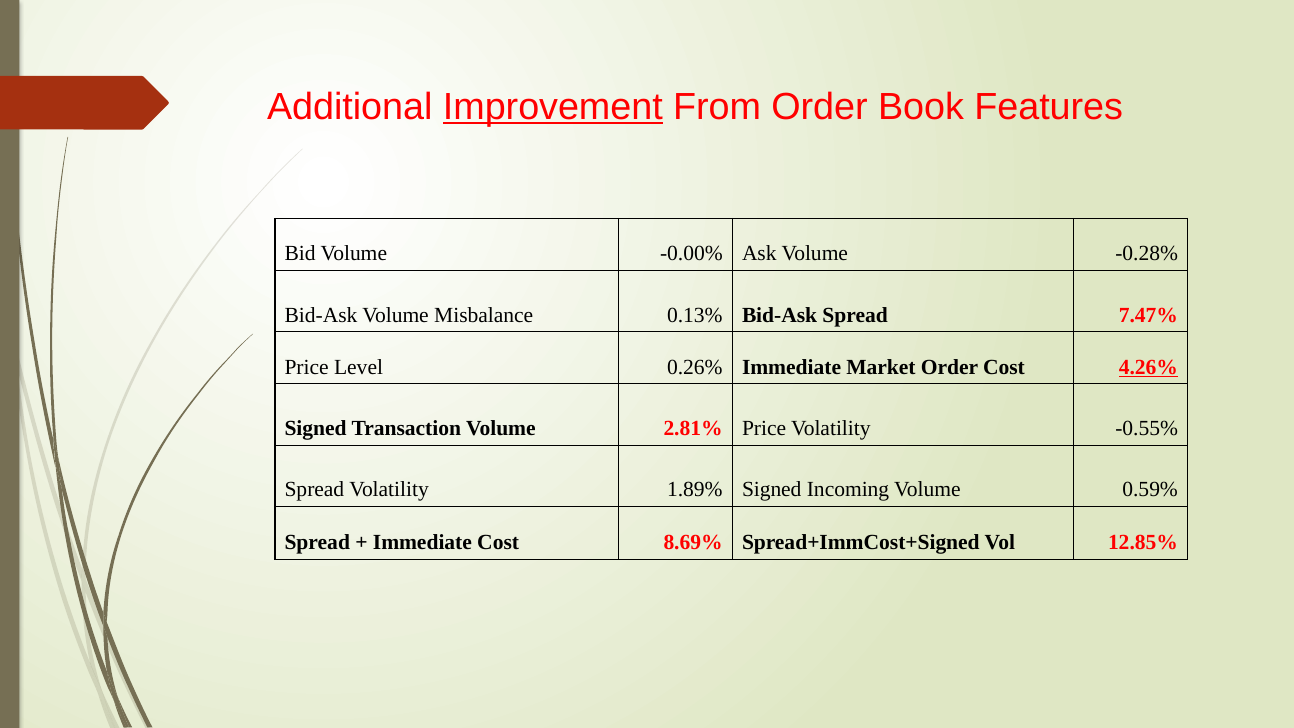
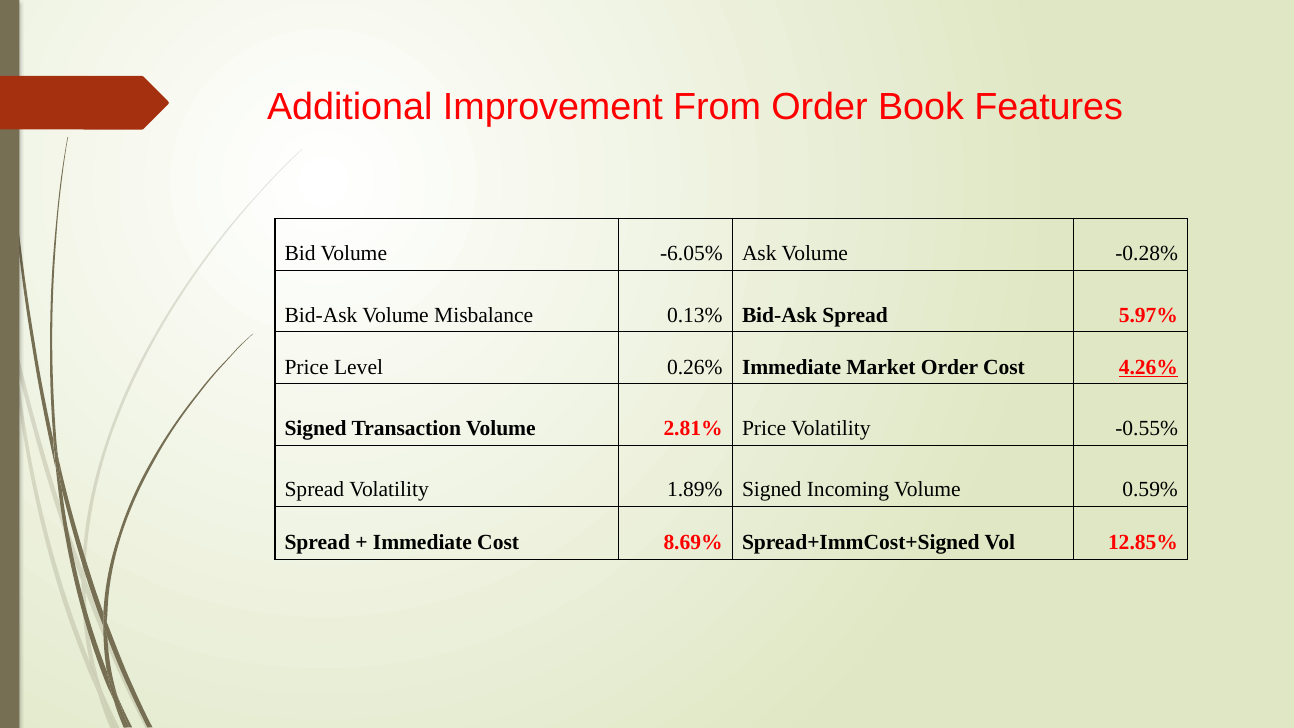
Improvement underline: present -> none (553, 107)
-0.00%: -0.00% -> -6.05% (691, 254)
7.47%: 7.47% -> 5.97% (1148, 315)
